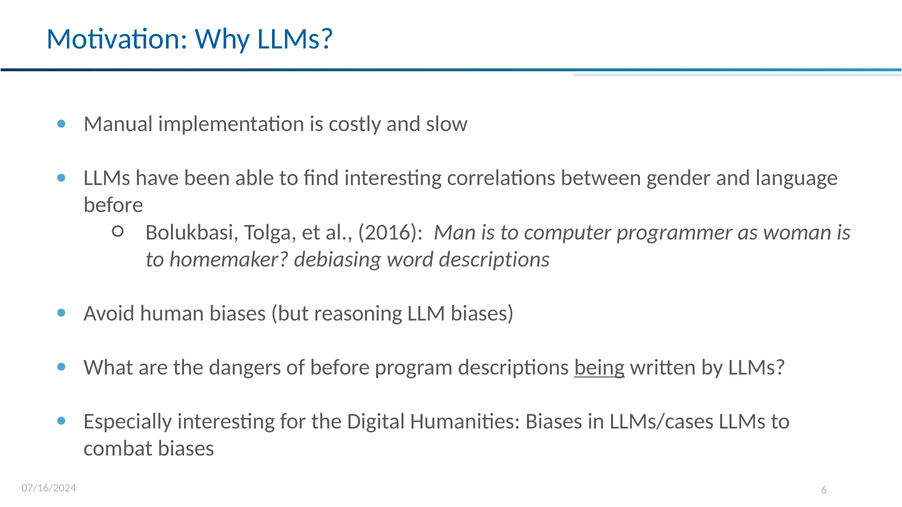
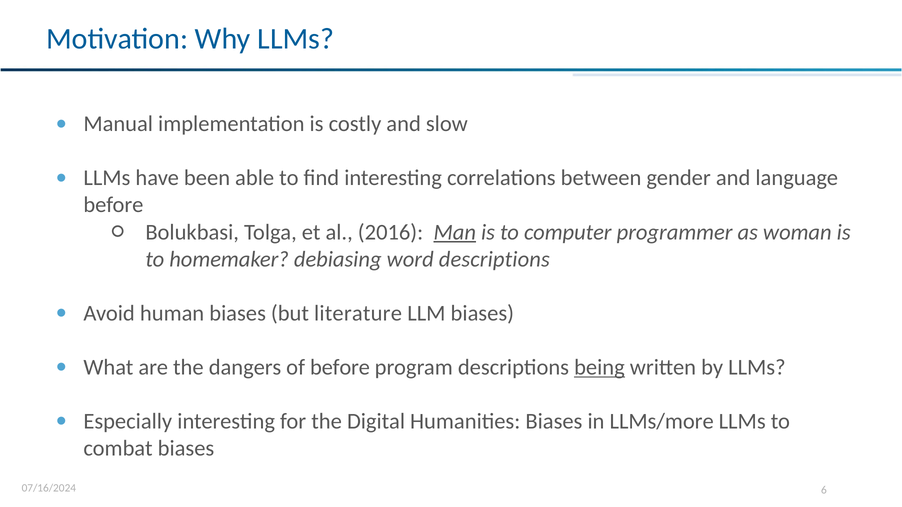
Man underline: none -> present (455, 232)
reasoning: reasoning -> literature (358, 313)
LLMs/cases: LLMs/cases -> LLMs/more (662, 422)
